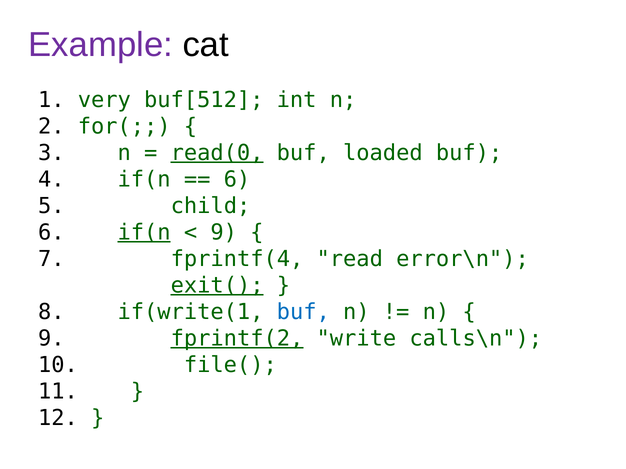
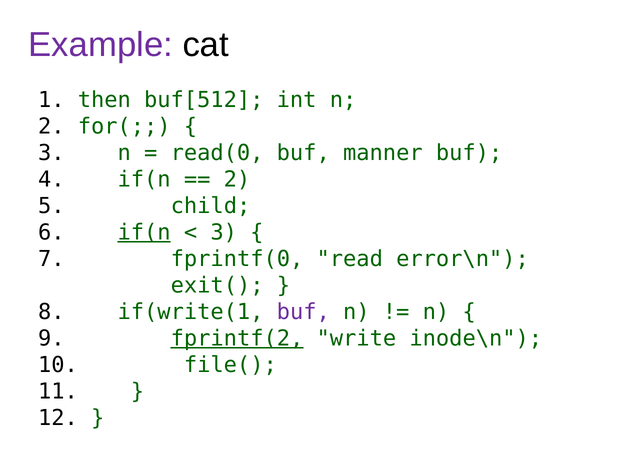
very: very -> then (104, 100)
read(0 underline: present -> none (217, 153)
loaded: loaded -> manner (383, 153)
6: 6 -> 2 (237, 180)
9: 9 -> 3 (224, 233)
fprintf(4: fprintf(4 -> fprintf(0 (237, 259)
exit( underline: present -> none (217, 286)
buf colour: blue -> purple (303, 312)
calls\n: calls\n -> inode\n (476, 339)
